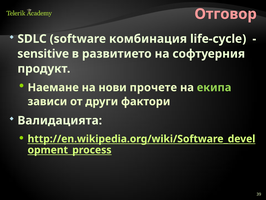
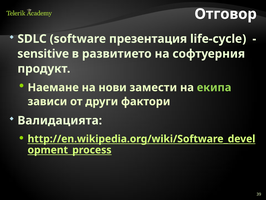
Отговор colour: pink -> white (226, 14)
комбинация: комбинация -> презентация (148, 39)
прочете: прочете -> замести (153, 87)
